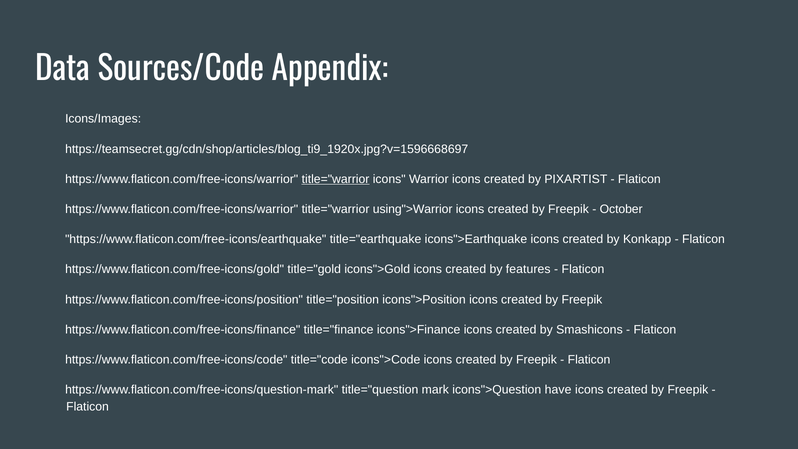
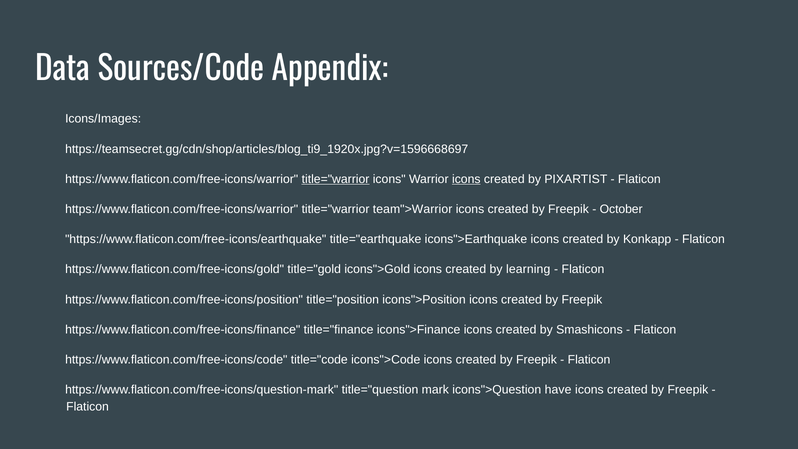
icons underline: none -> present (466, 179)
using">Warrior: using">Warrior -> team">Warrior (413, 209)
features: features -> learning (528, 269)
